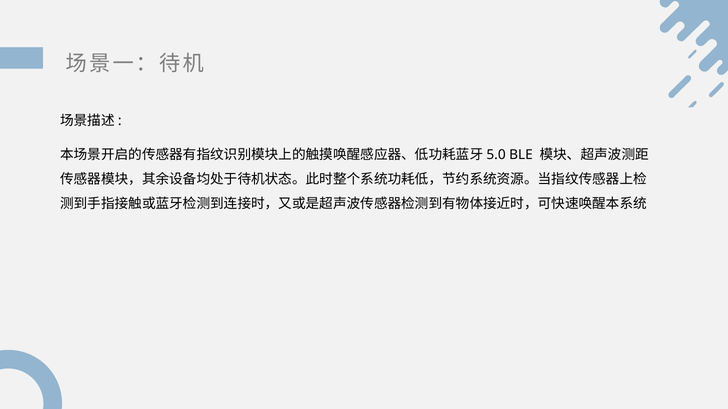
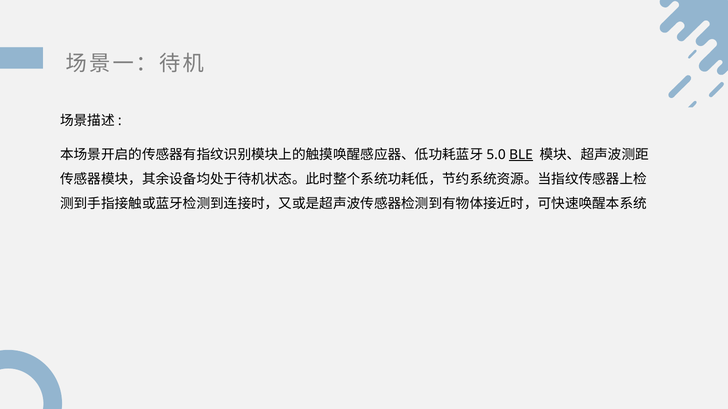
BLE underline: none -> present (521, 155)
